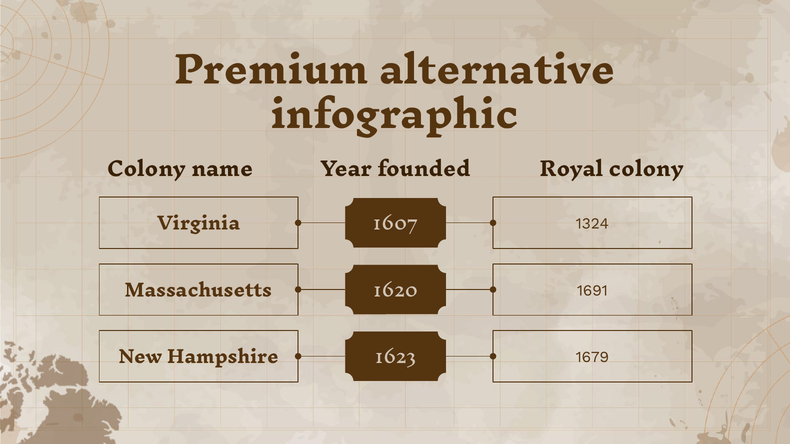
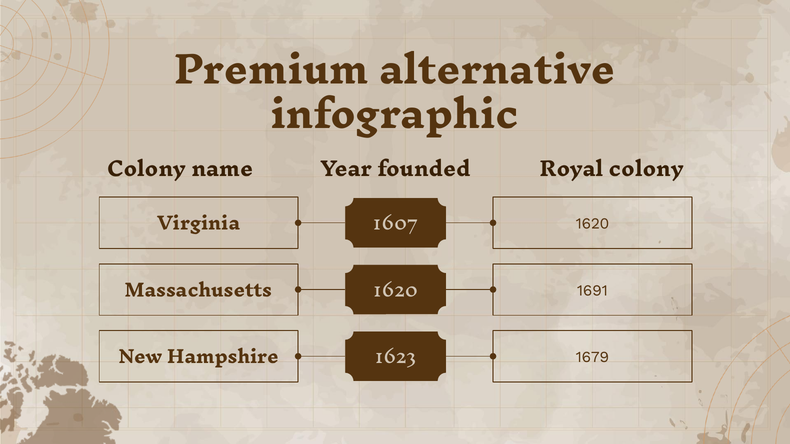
1324: 1324 -> 1620 (593, 224)
